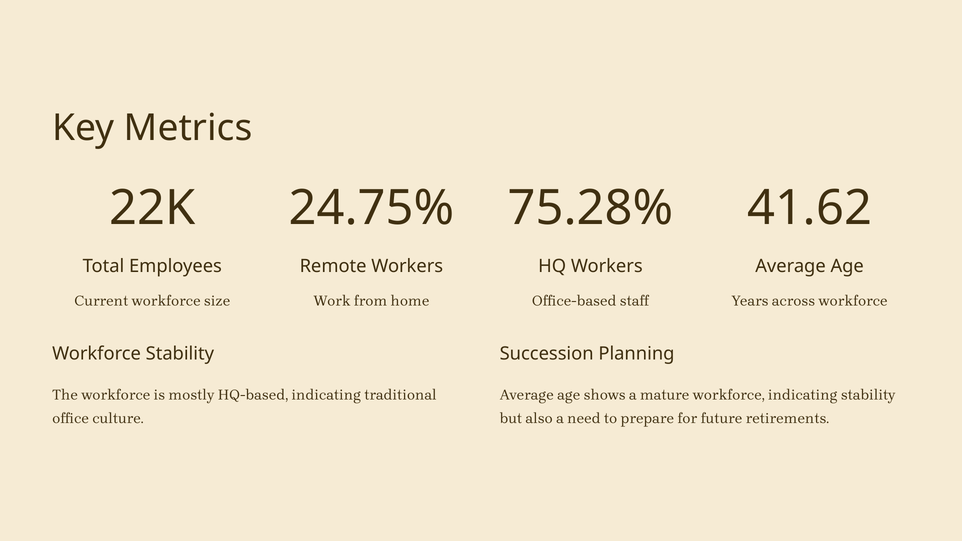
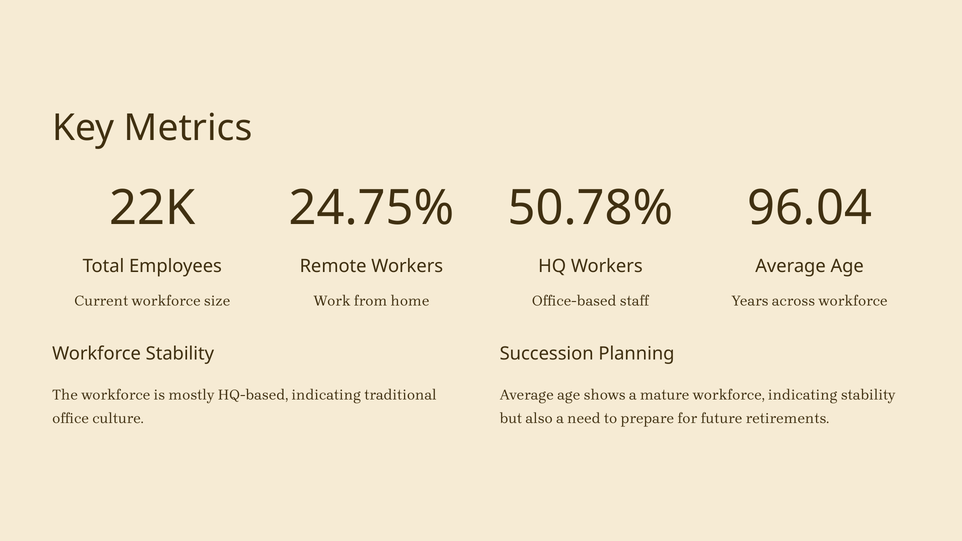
75.28%: 75.28% -> 50.78% (590, 208)
41.62: 41.62 -> 96.04 (810, 208)
